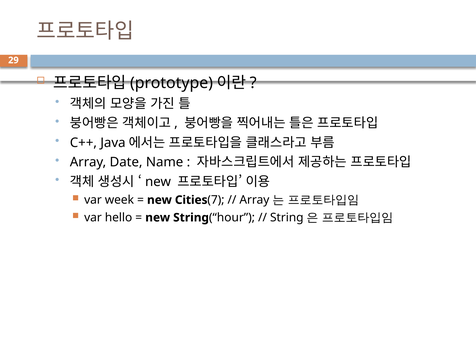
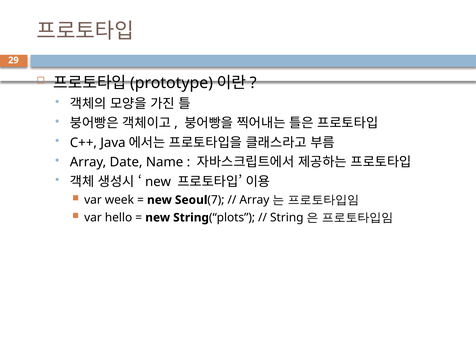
Cities: Cities -> Seoul (191, 200)
hour: hour -> plots (232, 218)
